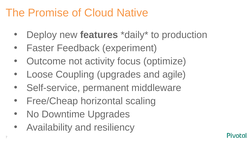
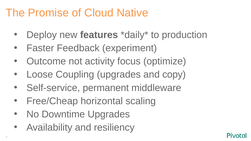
agile: agile -> copy (174, 75)
